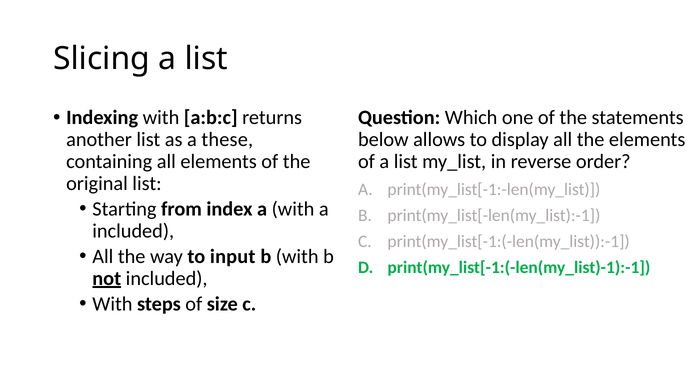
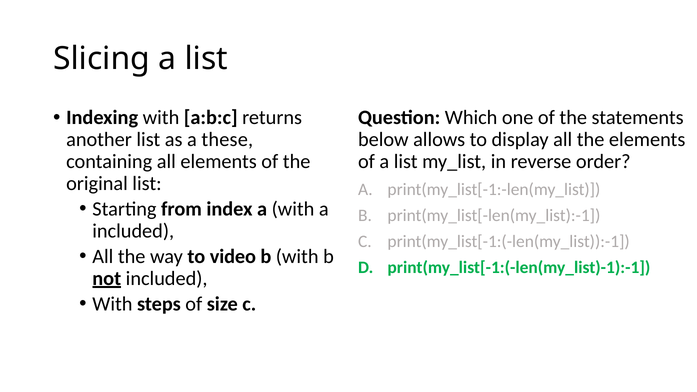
input: input -> video (233, 257)
